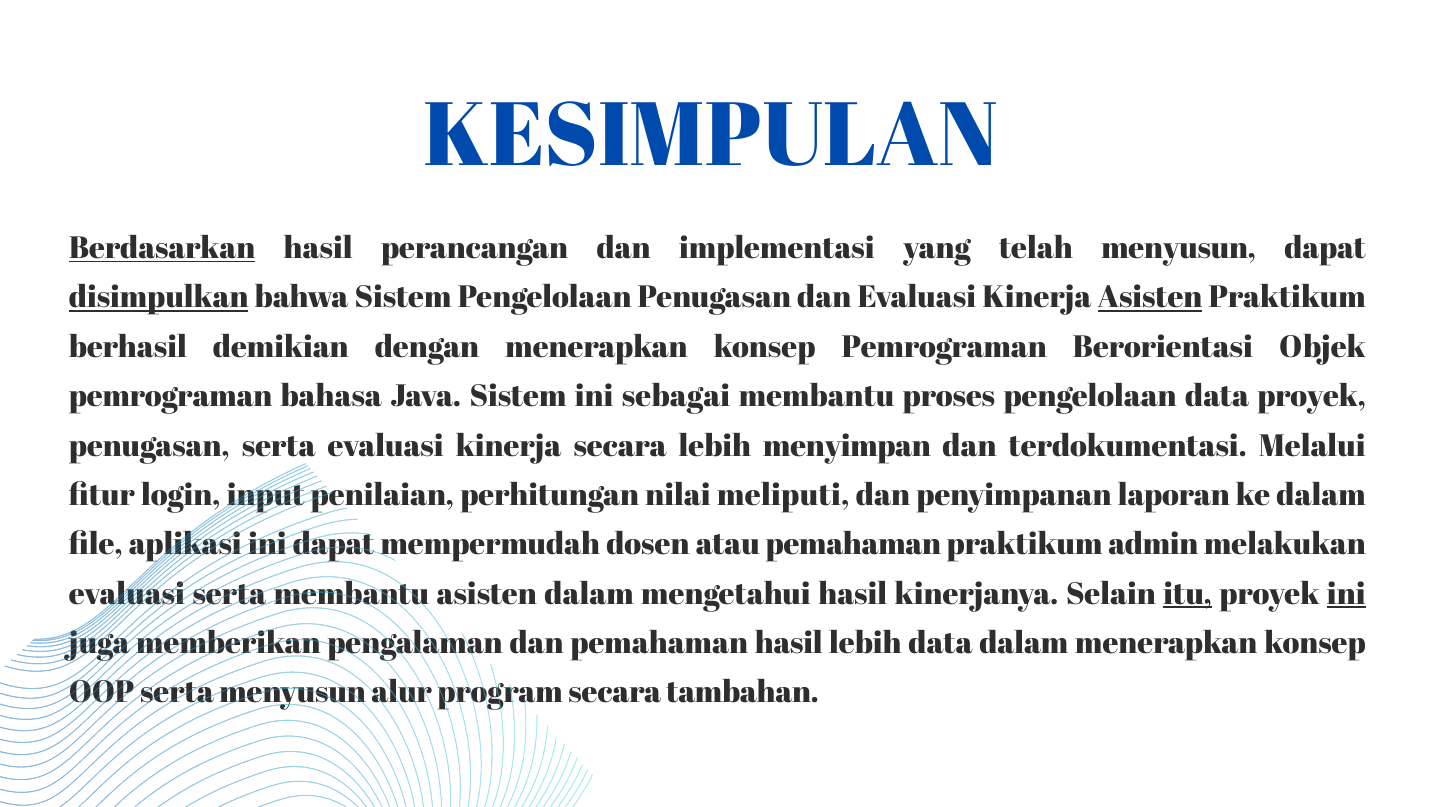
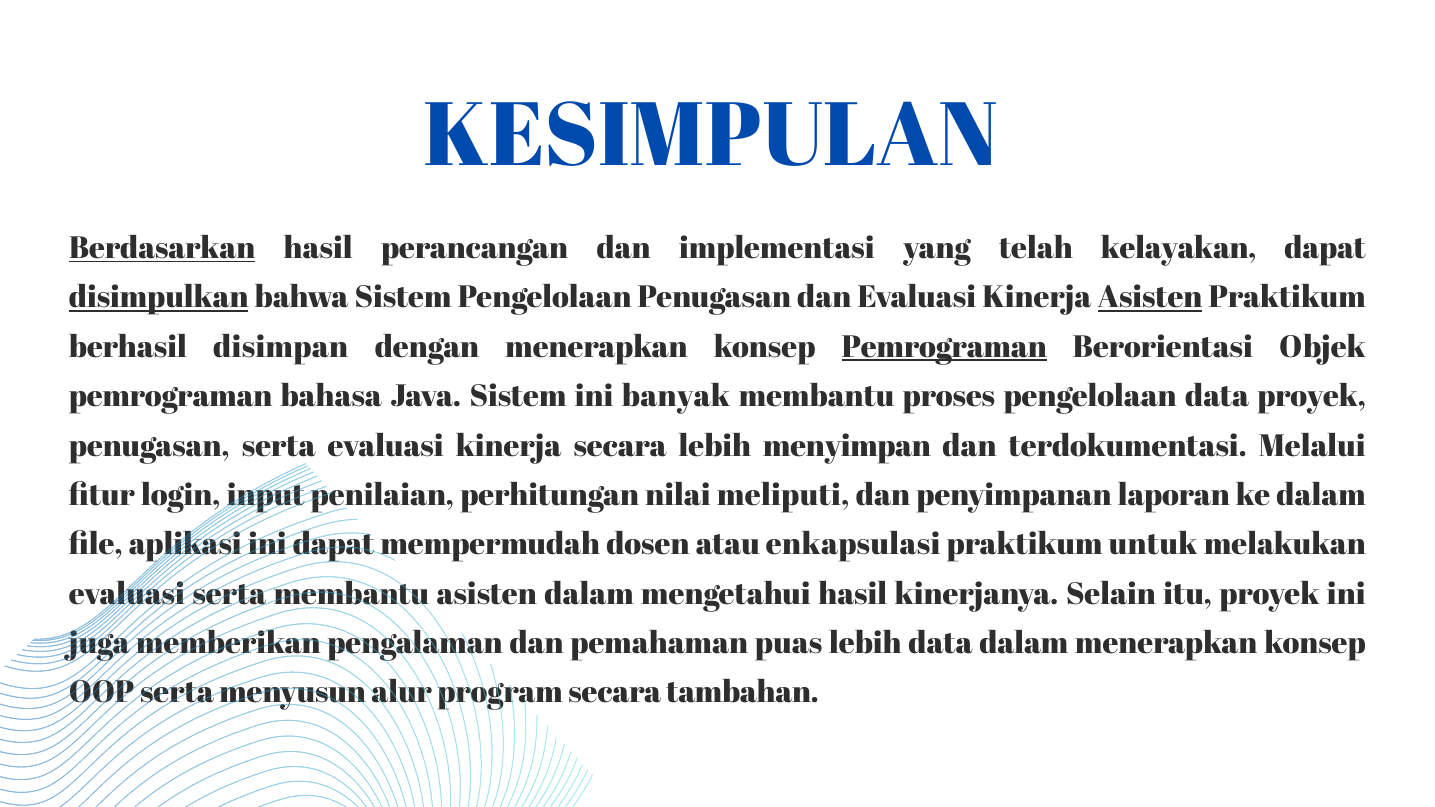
telah menyusun: menyusun -> kelayakan (1179, 248)
demikian: demikian -> disimpan (281, 347)
Pemrograman underline: none -> present (944, 347)
sebagai: sebagai -> banyak (676, 397)
atau pemahaman: pemahaman -> enkapsulasi (853, 545)
admin: admin -> untuk (1153, 545)
itu underline: present -> none (1188, 594)
ini underline: present -> none (1346, 594)
hasil: hasil -> puas (789, 644)
